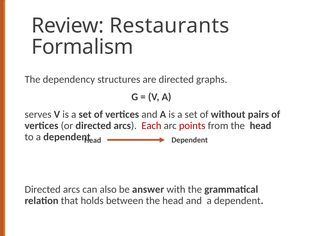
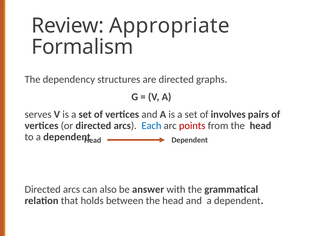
Restaurants: Restaurants -> Appropriate (169, 26)
without: without -> involves (228, 114)
Each colour: red -> blue (151, 125)
